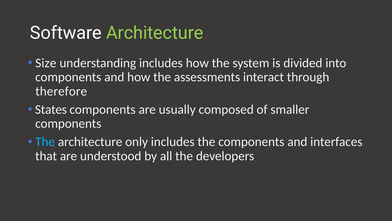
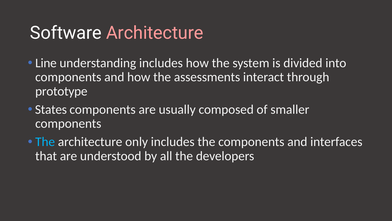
Architecture colour: light green -> pink (155, 33)
Size: Size -> Line (46, 63)
therefore: therefore -> prototype (61, 91)
